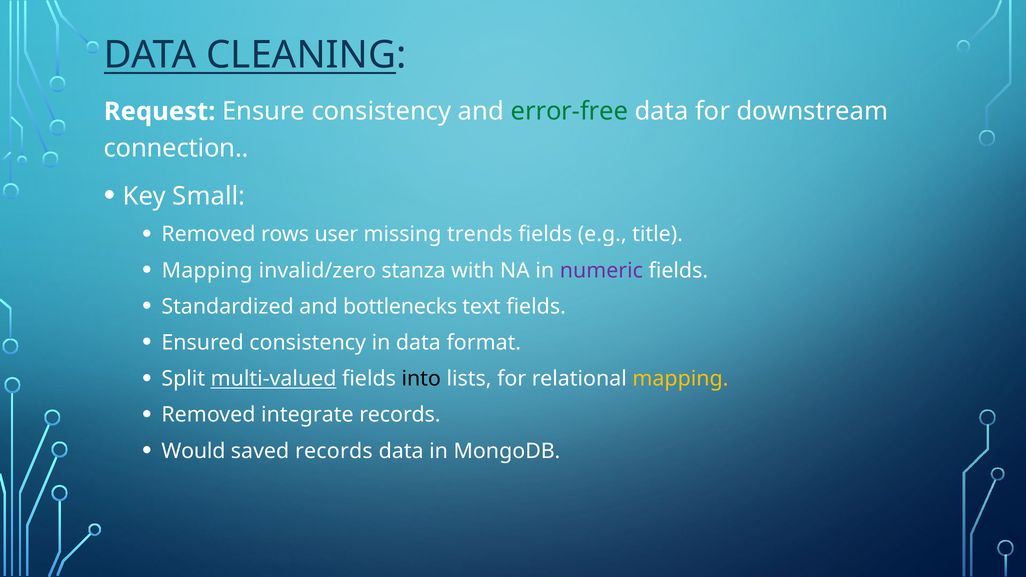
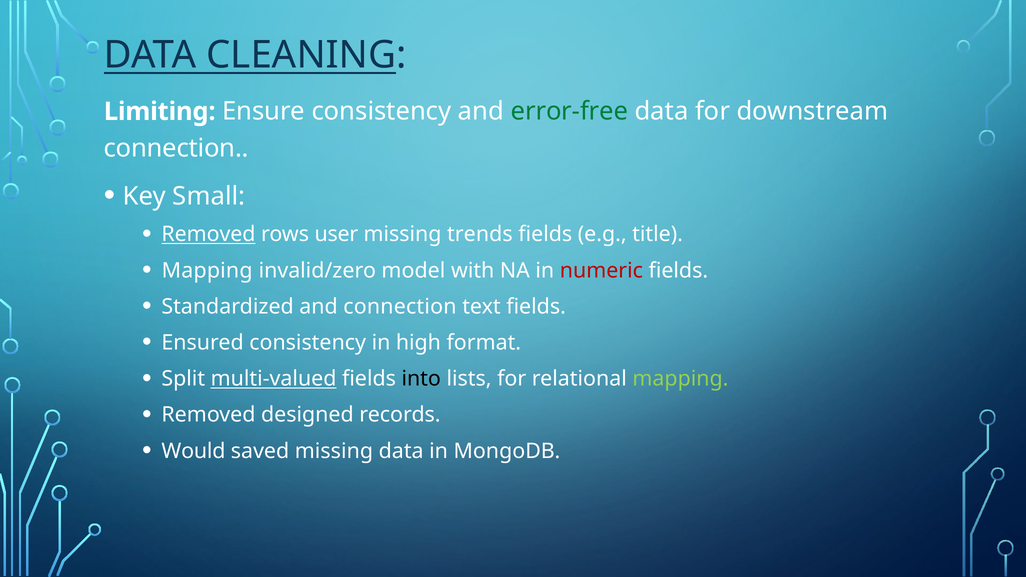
Request: Request -> Limiting (160, 112)
Removed underline: none -> present (208, 234)
stanza: stanza -> model (413, 271)
numeric colour: purple -> red (601, 271)
and bottlenecks: bottlenecks -> connection (400, 307)
in data: data -> high (418, 343)
mapping colour: yellow -> light green (680, 379)
integrate: integrate -> designed (307, 415)
saved records: records -> missing (334, 451)
